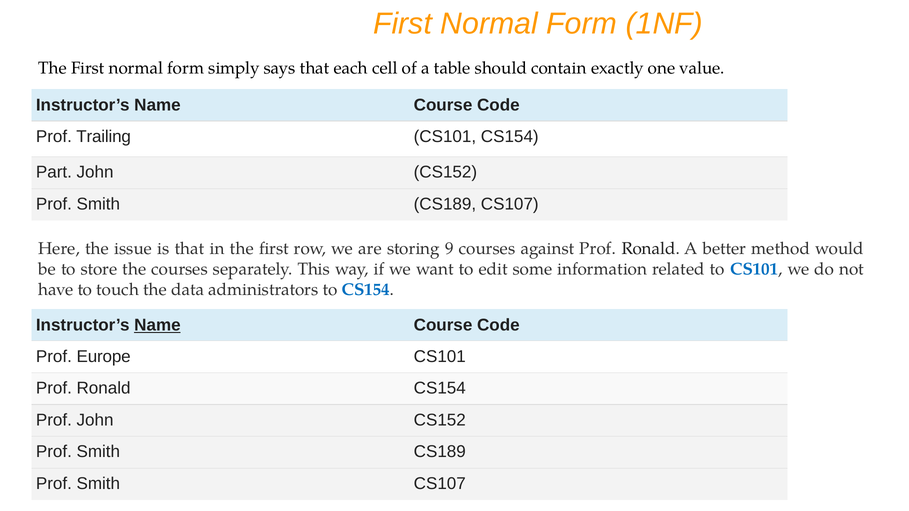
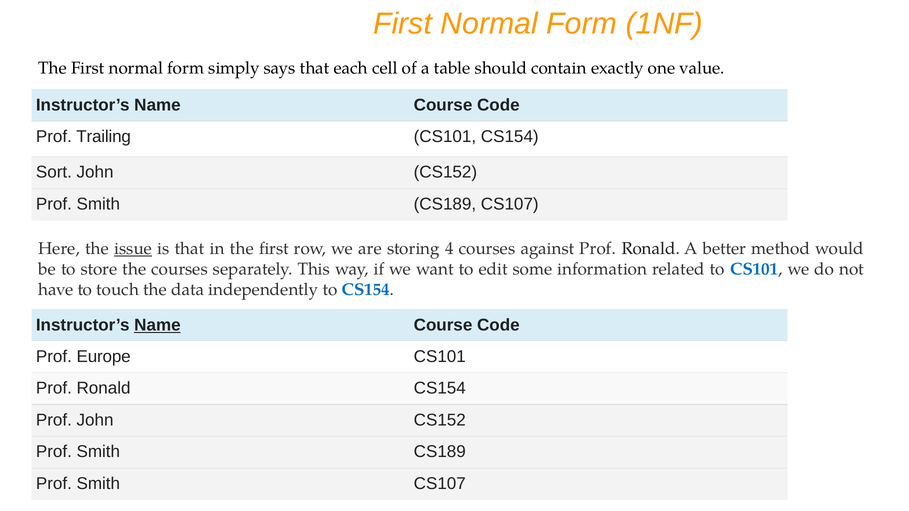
Part: Part -> Sort (54, 172)
issue underline: none -> present (133, 249)
9: 9 -> 4 (449, 249)
administrators: administrators -> independently (263, 290)
